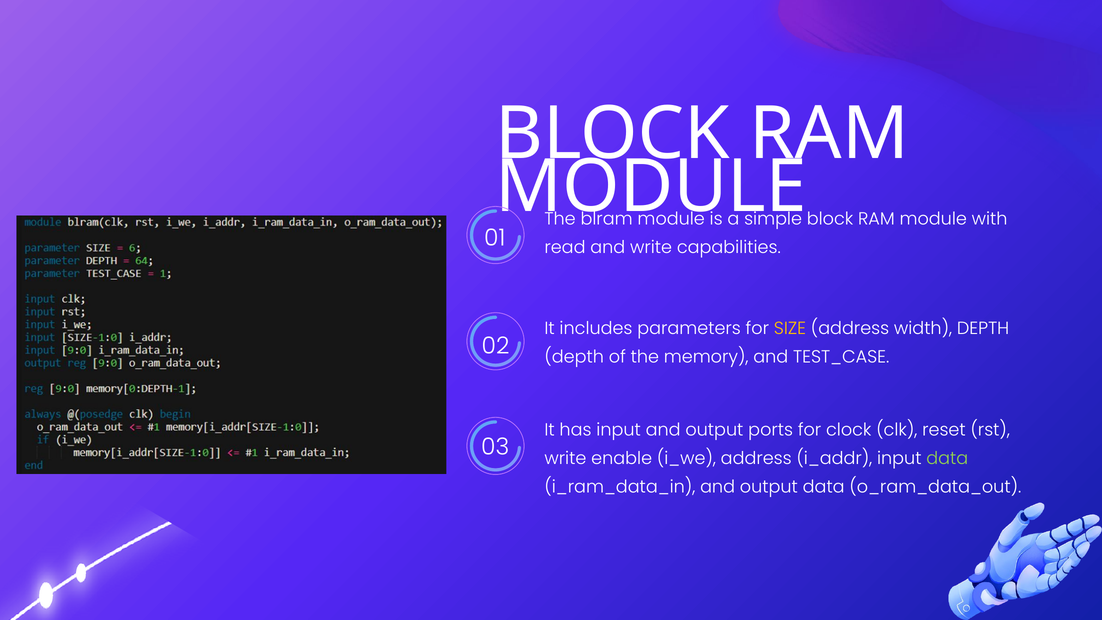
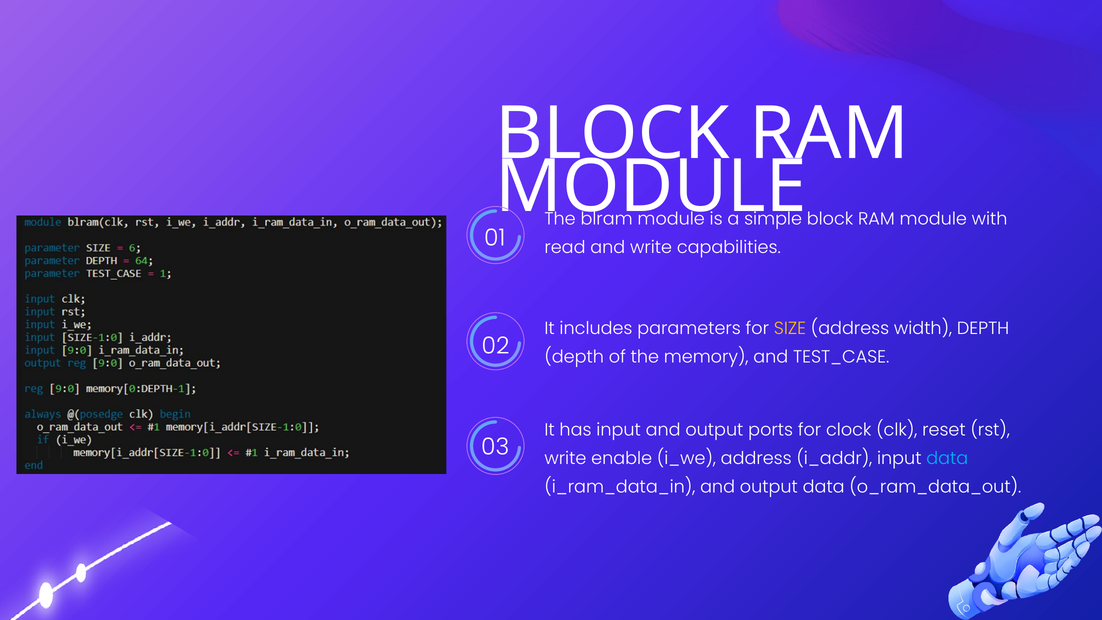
data colour: light green -> light blue (947, 458)
